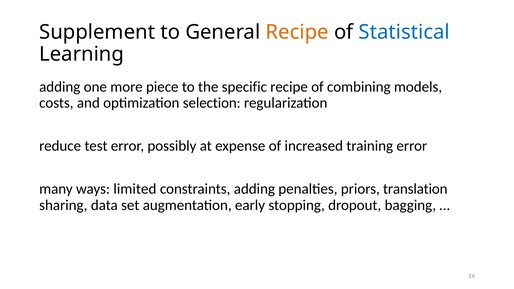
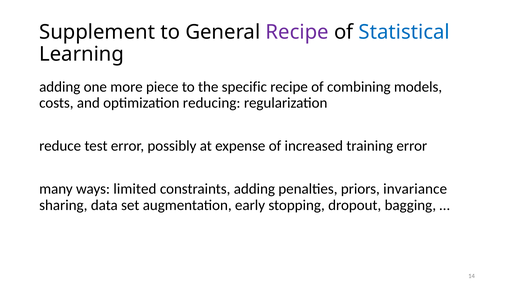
Recipe colour: orange -> purple (297, 32)
selection: selection -> reducing (212, 103)
translation: translation -> invariance (415, 189)
